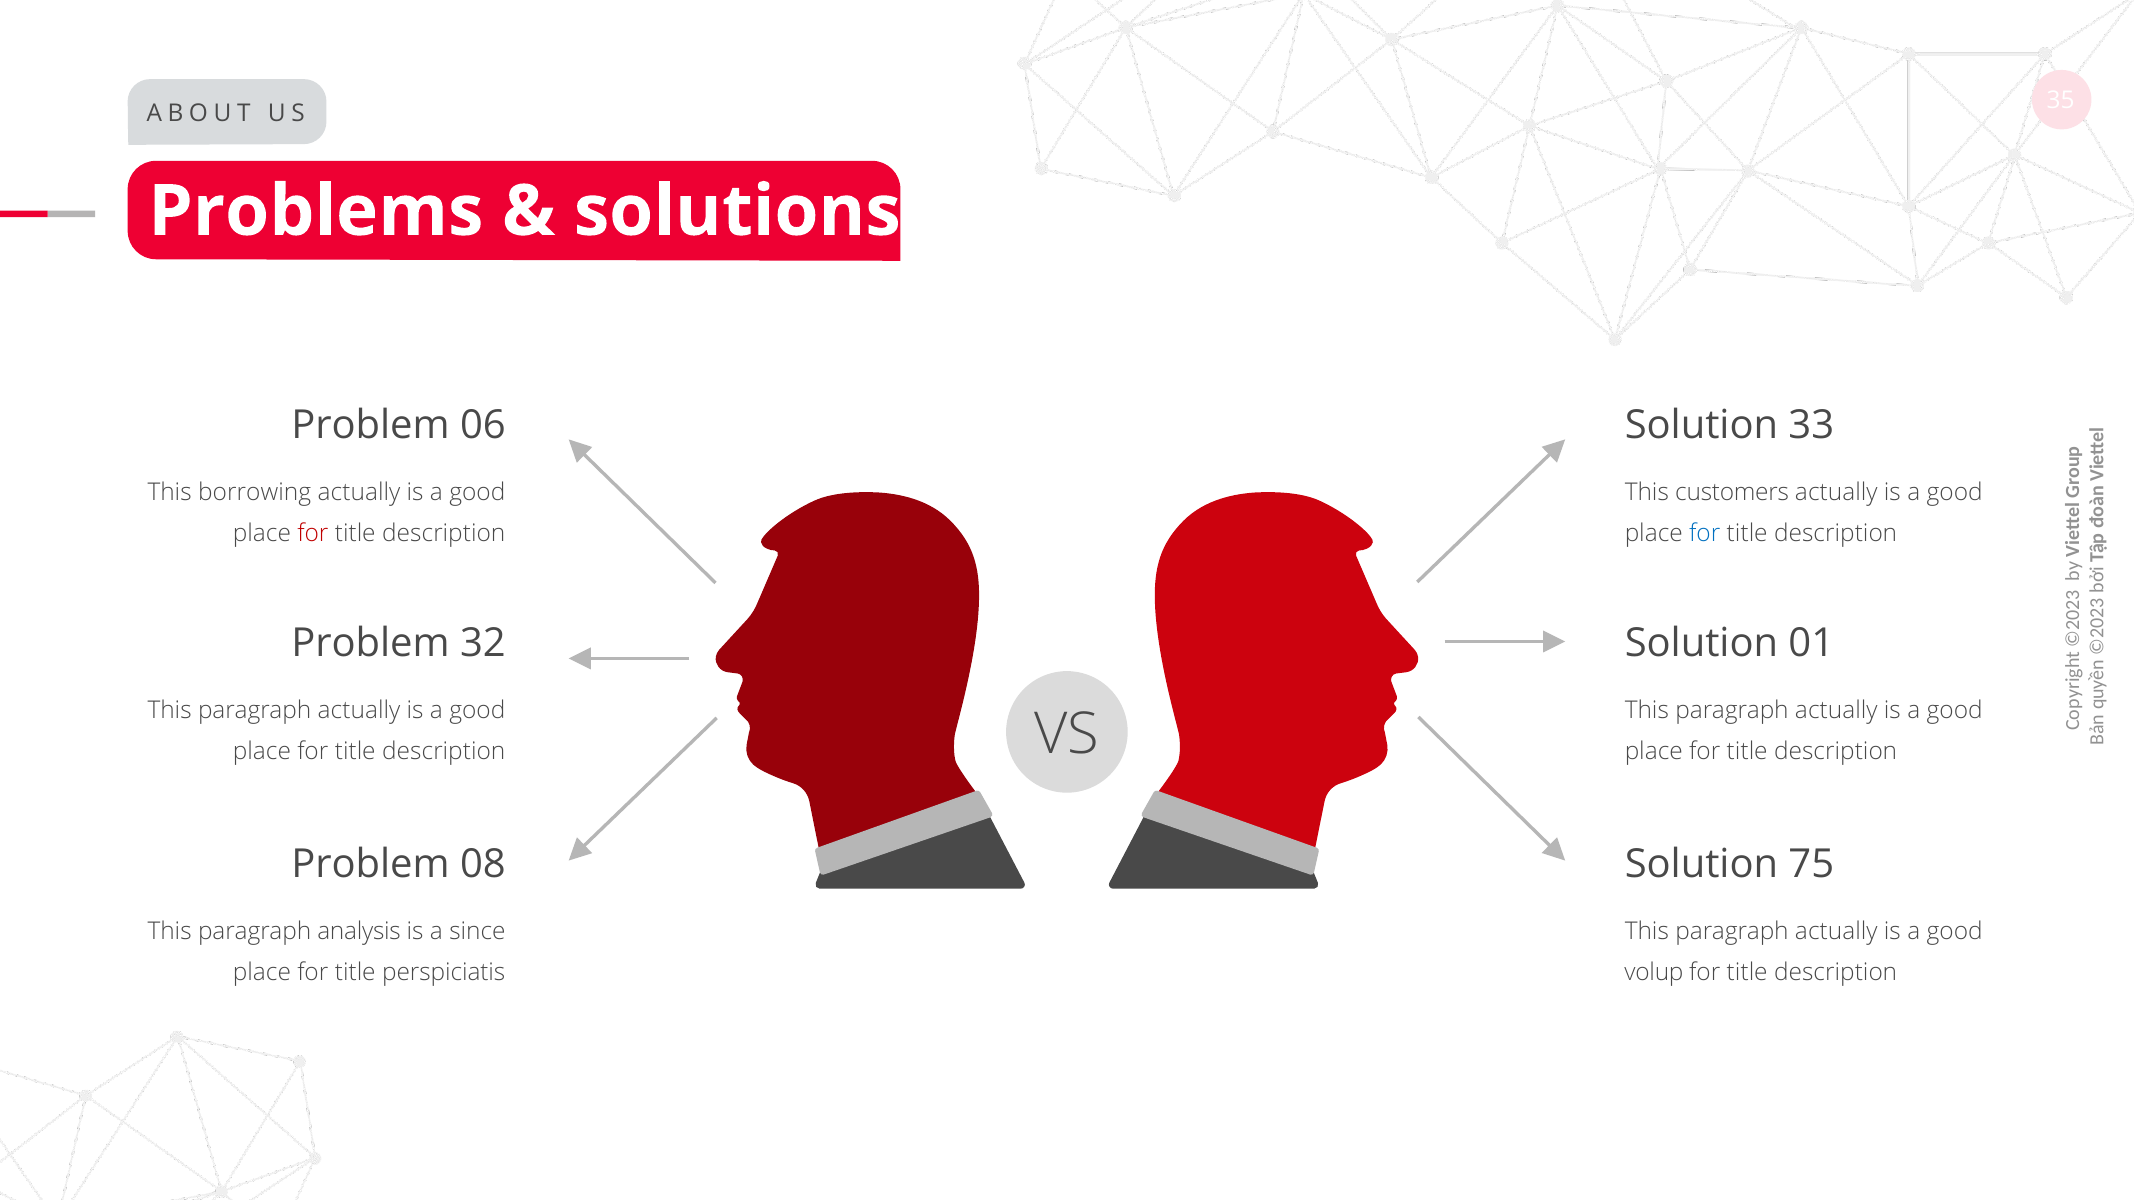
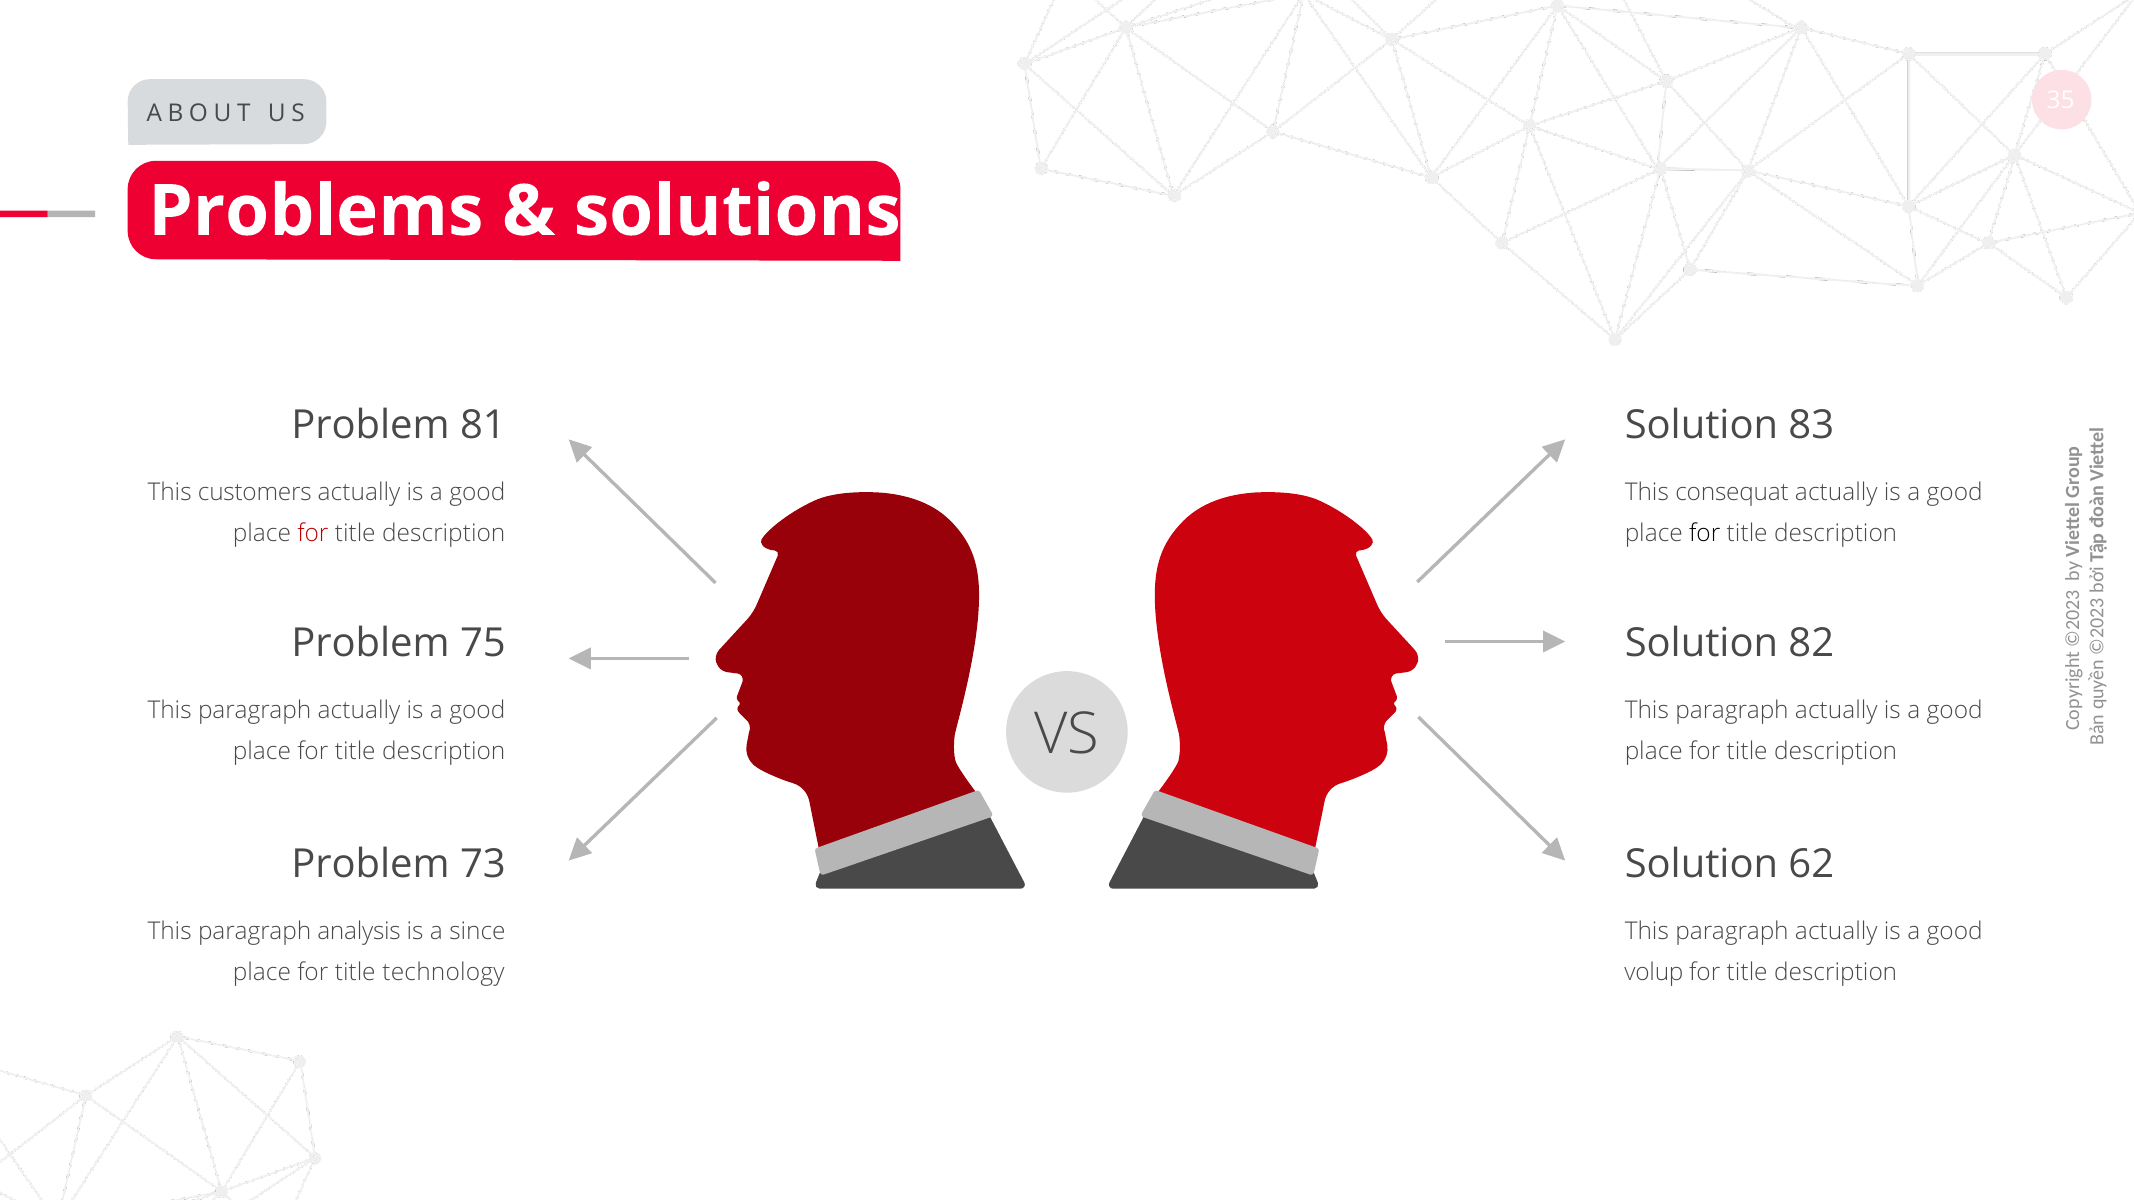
06: 06 -> 81 (483, 425)
33: 33 -> 83 (1811, 425)
borrowing: borrowing -> customers (255, 493)
customers: customers -> consequat (1732, 493)
for colour: blue -> black (1705, 534)
32: 32 -> 75 (483, 643)
01: 01 -> 82 (1811, 643)
08: 08 -> 73 (483, 865)
75: 75 -> 62 (1811, 865)
perspiciatis: perspiciatis -> technology (444, 973)
